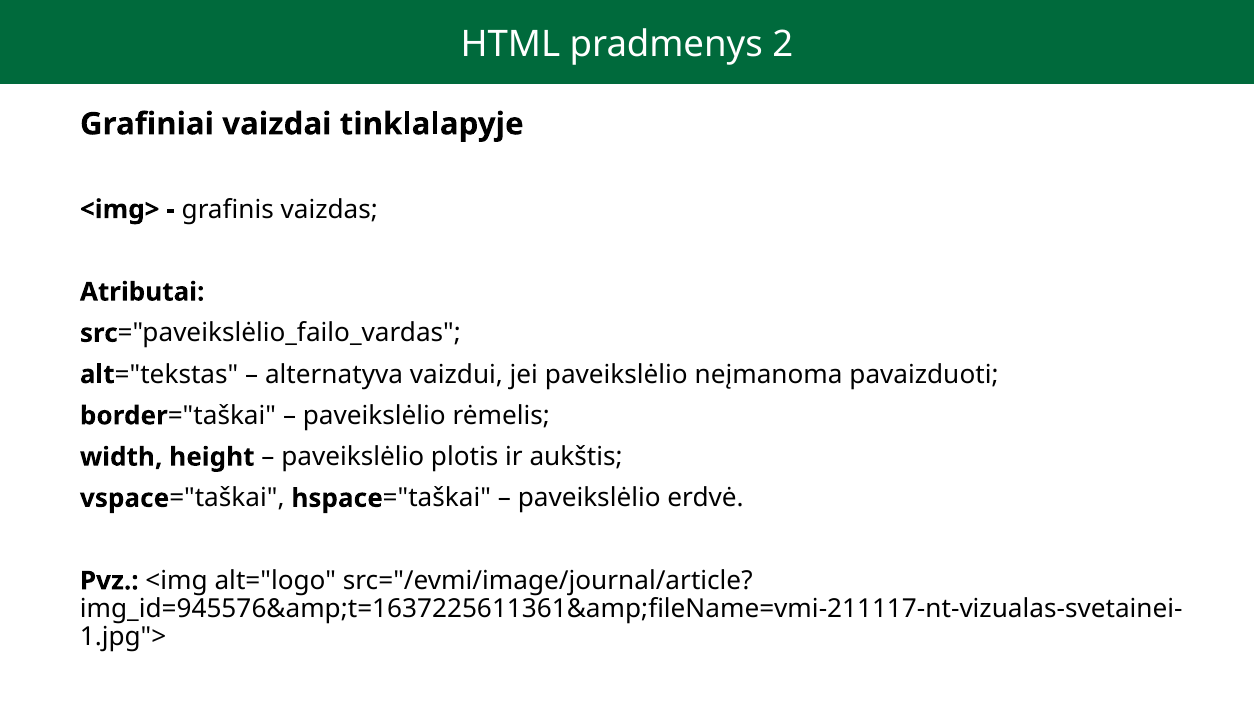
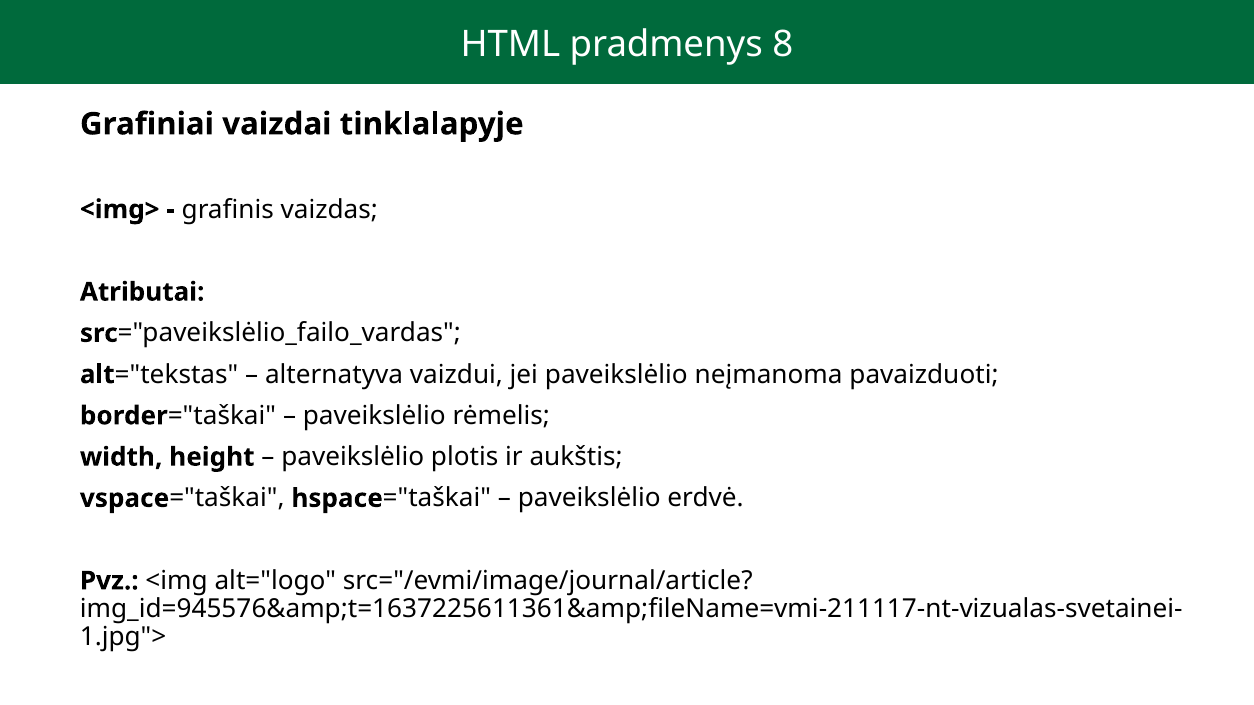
2: 2 -> 8 (783, 44)
